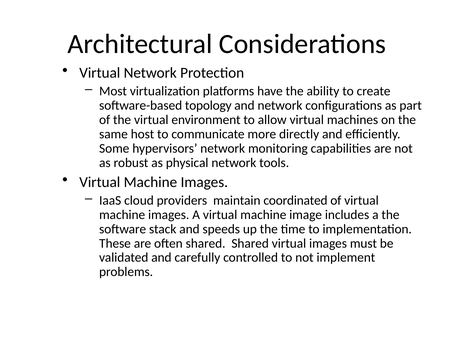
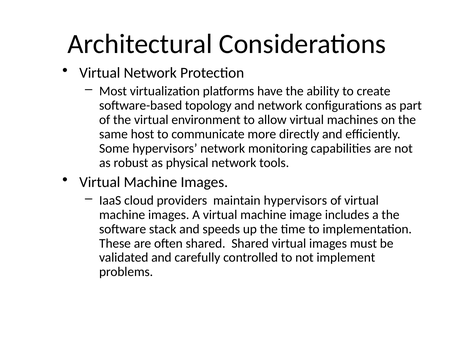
maintain coordinated: coordinated -> hypervisors (295, 200)
